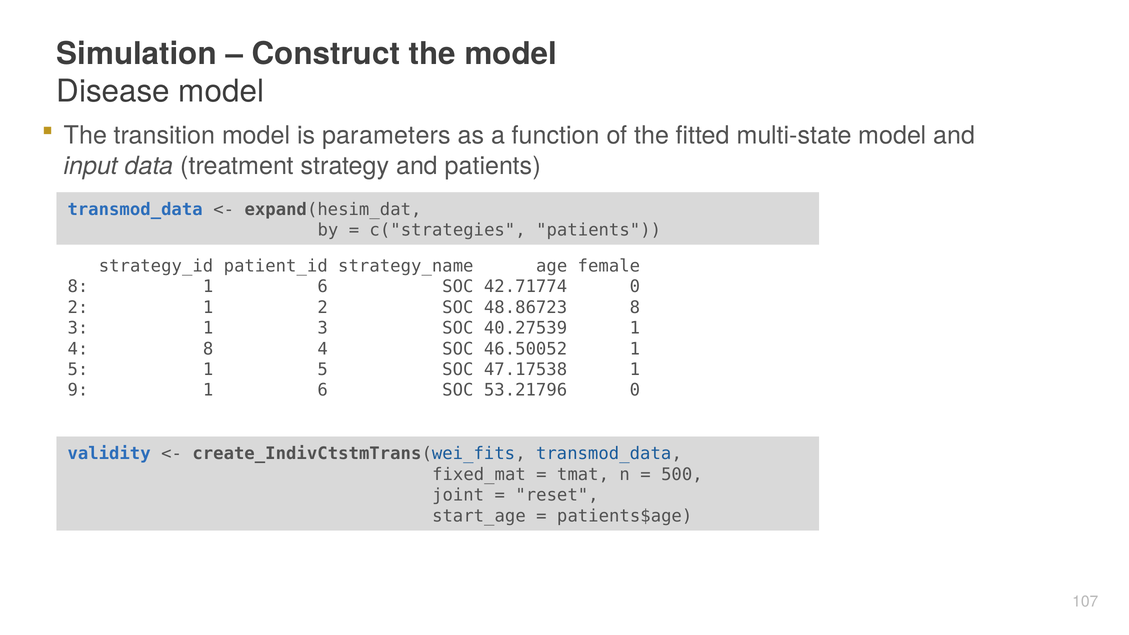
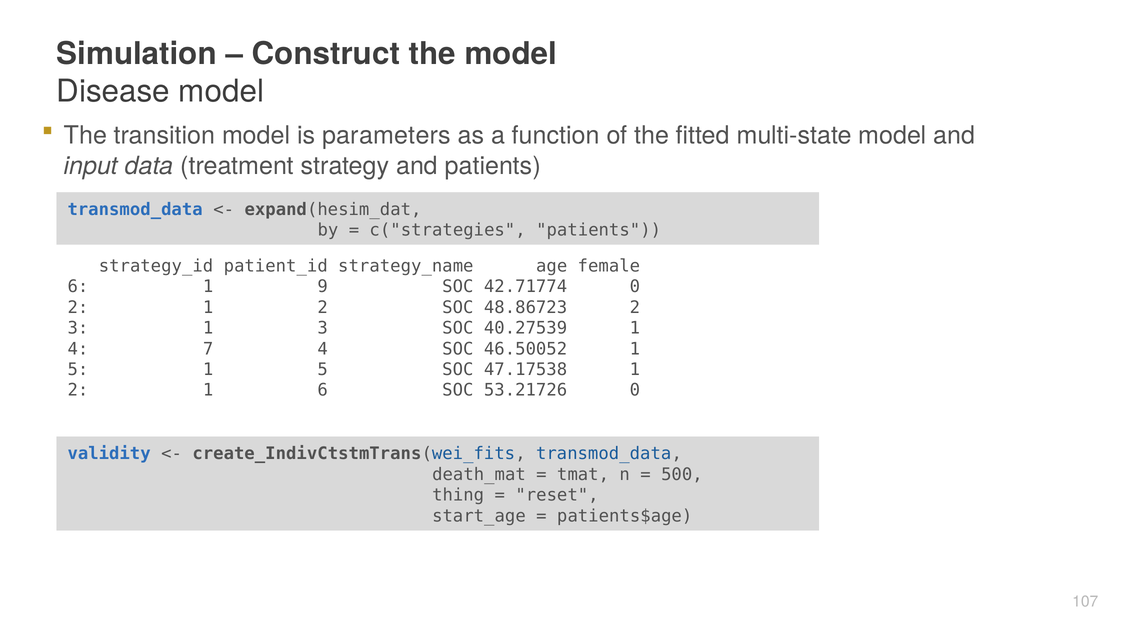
8: 8 -> 6 (78, 287)
6: 6 -> 9 (323, 287)
48.86723 8: 8 -> 2 (635, 307)
4 8: 8 -> 7 (208, 349)
9: 9 -> 2 (78, 390)
53.21796: 53.21796 -> 53.21726 (526, 390)
fixed_mat: fixed_mat -> death_mat (479, 474)
joint: joint -> thing (458, 495)
